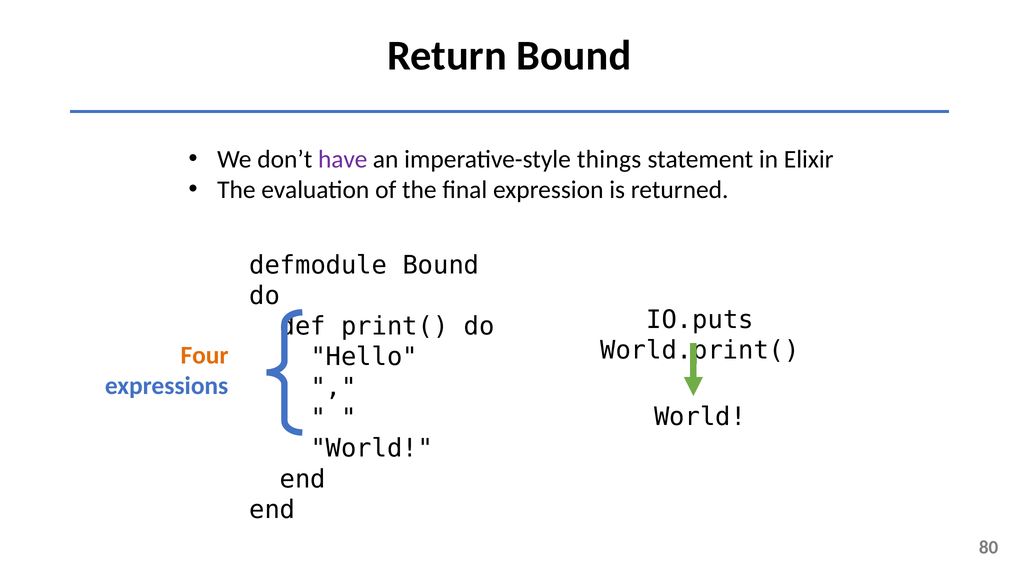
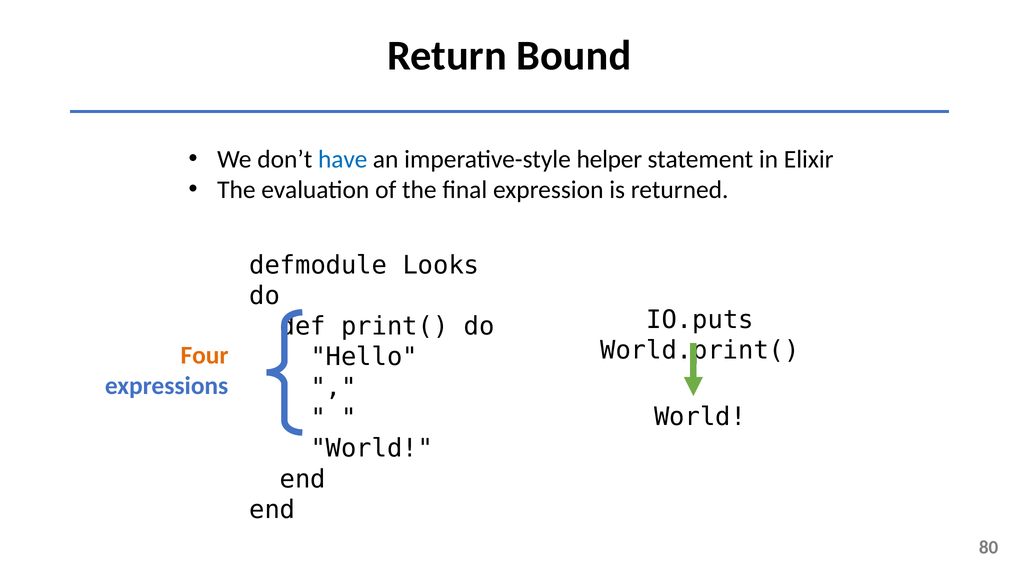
have colour: purple -> blue (343, 159)
things: things -> helper (609, 159)
defmodule Bound: Bound -> Looks (441, 265)
